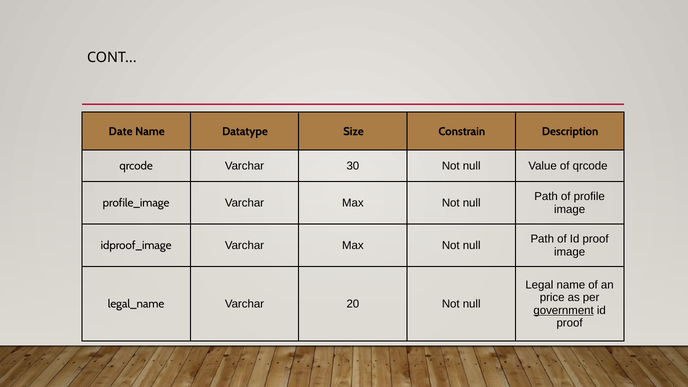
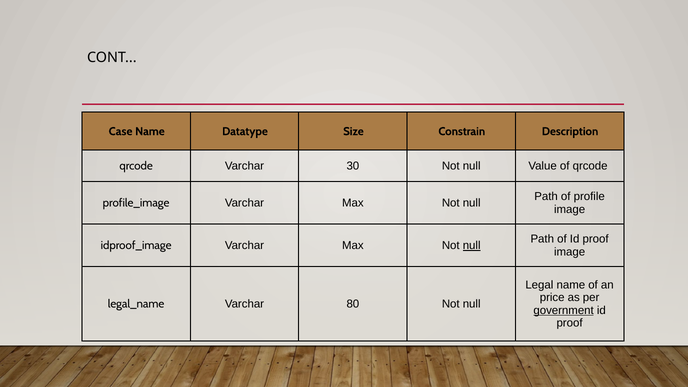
Date: Date -> Case (121, 131)
null underline: none -> present (472, 246)
20: 20 -> 80 (353, 304)
